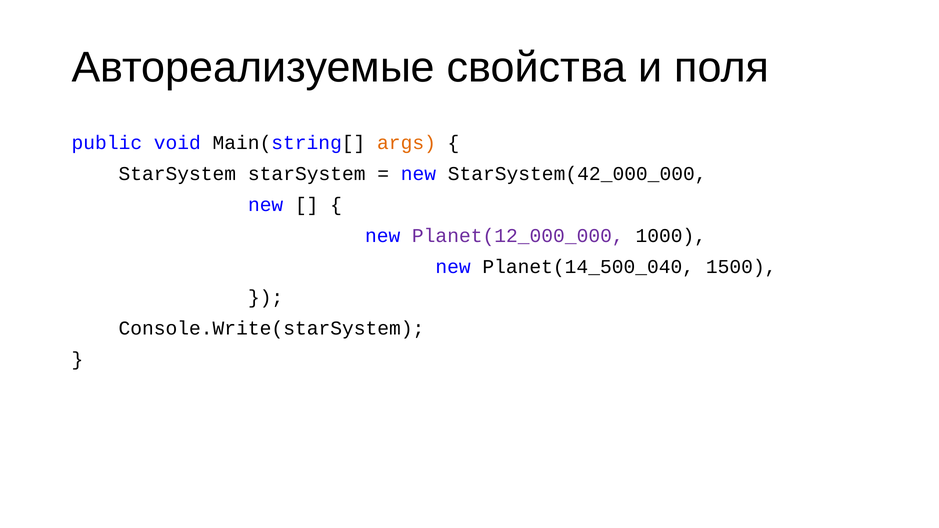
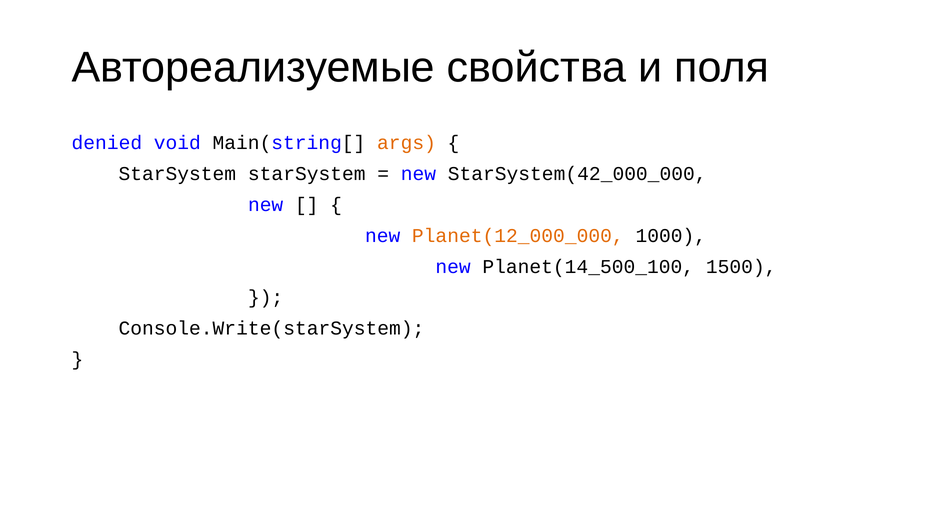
public: public -> denied (107, 143)
Planet(12_000_000 colour: purple -> orange (518, 236)
Planet(14_500_040: Planet(14_500_040 -> Planet(14_500_100 (588, 267)
